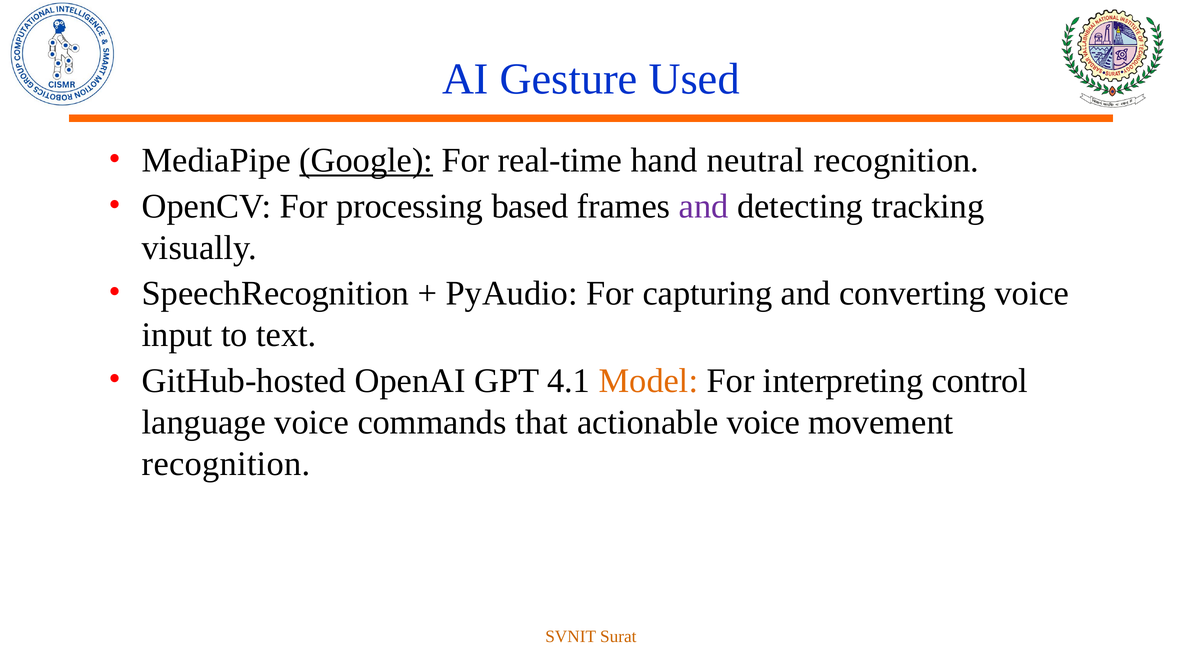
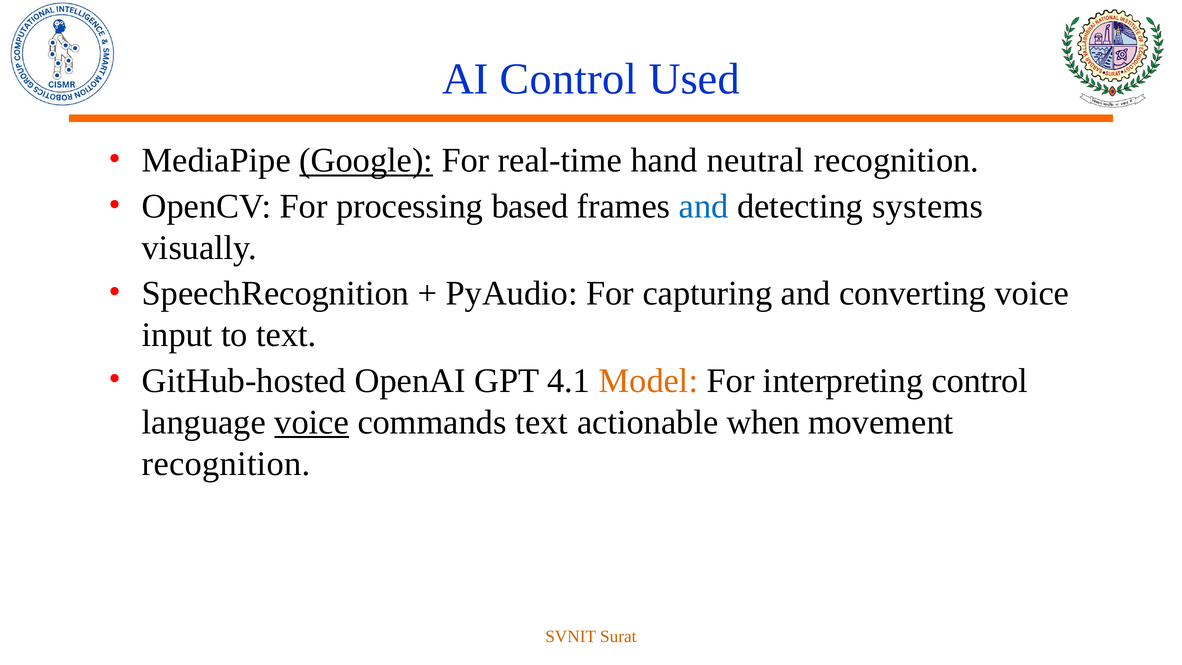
AI Gesture: Gesture -> Control (569, 79)
and colour: purple -> blue (704, 206)
tracking: tracking -> systems (928, 206)
voice underline: none -> present (312, 422)
commands that: that -> text (542, 422)
actionable voice: voice -> when (763, 422)
